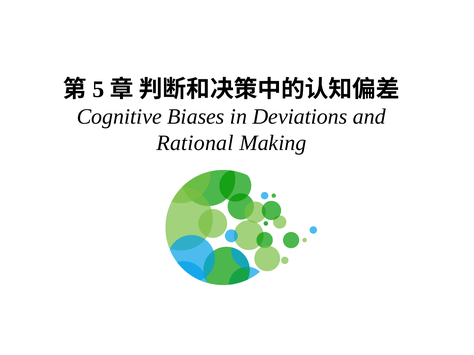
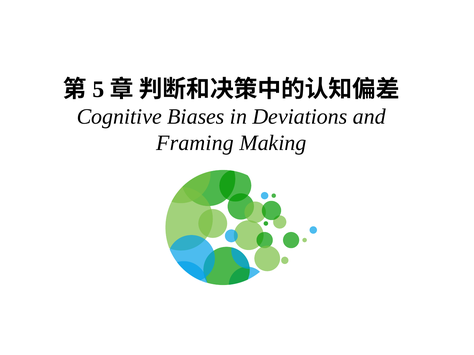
Rational: Rational -> Framing (195, 143)
